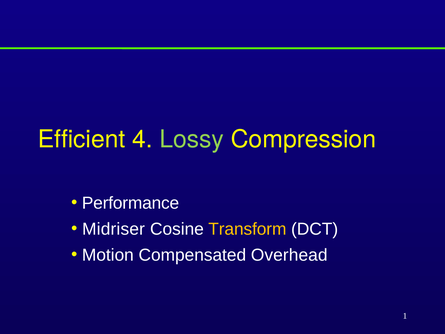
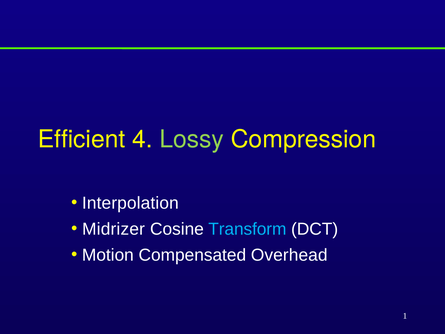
Performance: Performance -> Interpolation (130, 203)
Midriser: Midriser -> Midrizer (114, 229)
Transform colour: yellow -> light blue (247, 229)
